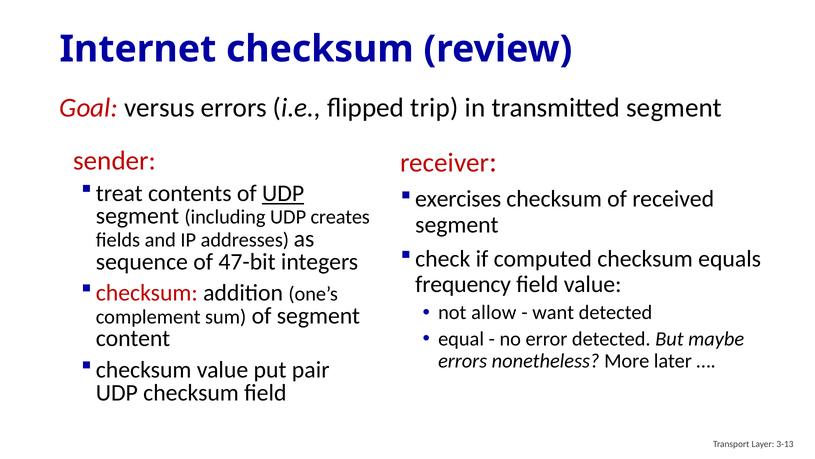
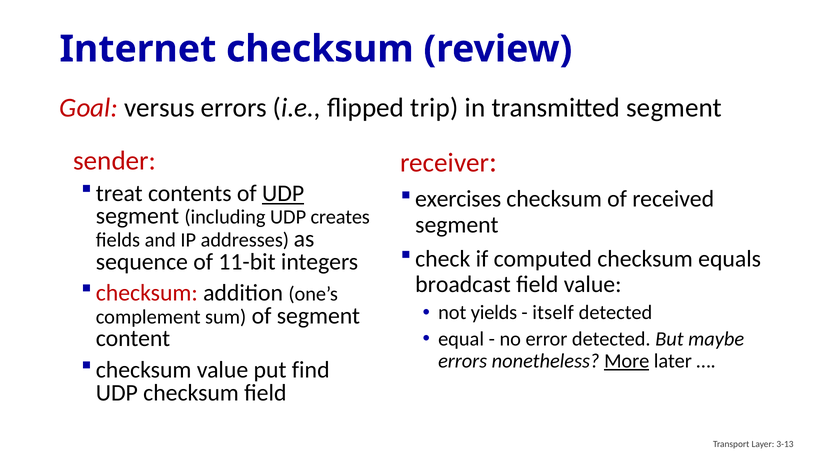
47-bit: 47-bit -> 11-bit (247, 261)
frequency: frequency -> broadcast (463, 284)
allow: allow -> yields (494, 312)
want: want -> itself (553, 312)
More underline: none -> present (627, 361)
pair: pair -> find (311, 369)
